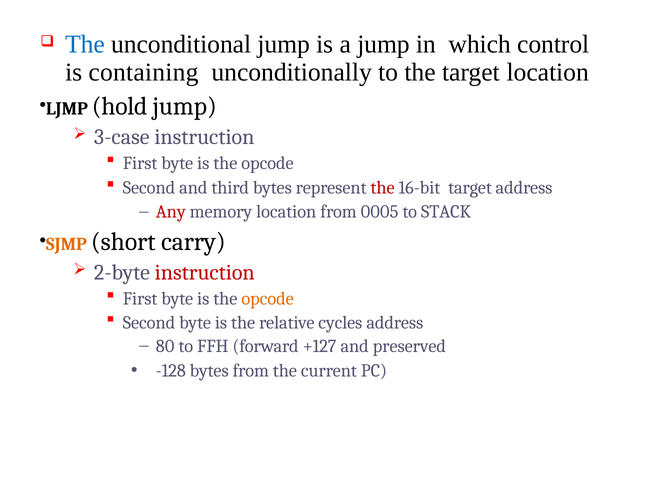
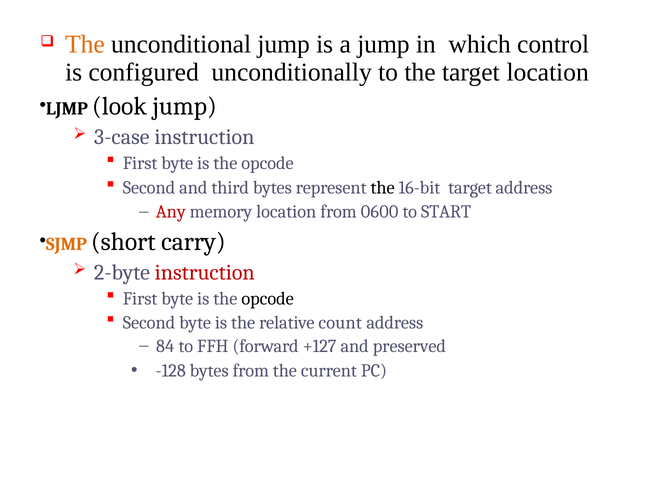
The colour: blue -> orange (85, 44)
containing: containing -> configured (144, 72)
hold: hold -> look (119, 106)
the colour: red -> black (383, 187)
0005: 0005 -> 0600 (380, 211)
STACK: STACK -> START (446, 211)
opcode colour: orange -> black (268, 298)
cycles: cycles -> count (340, 322)
80: 80 -> 84 (165, 345)
